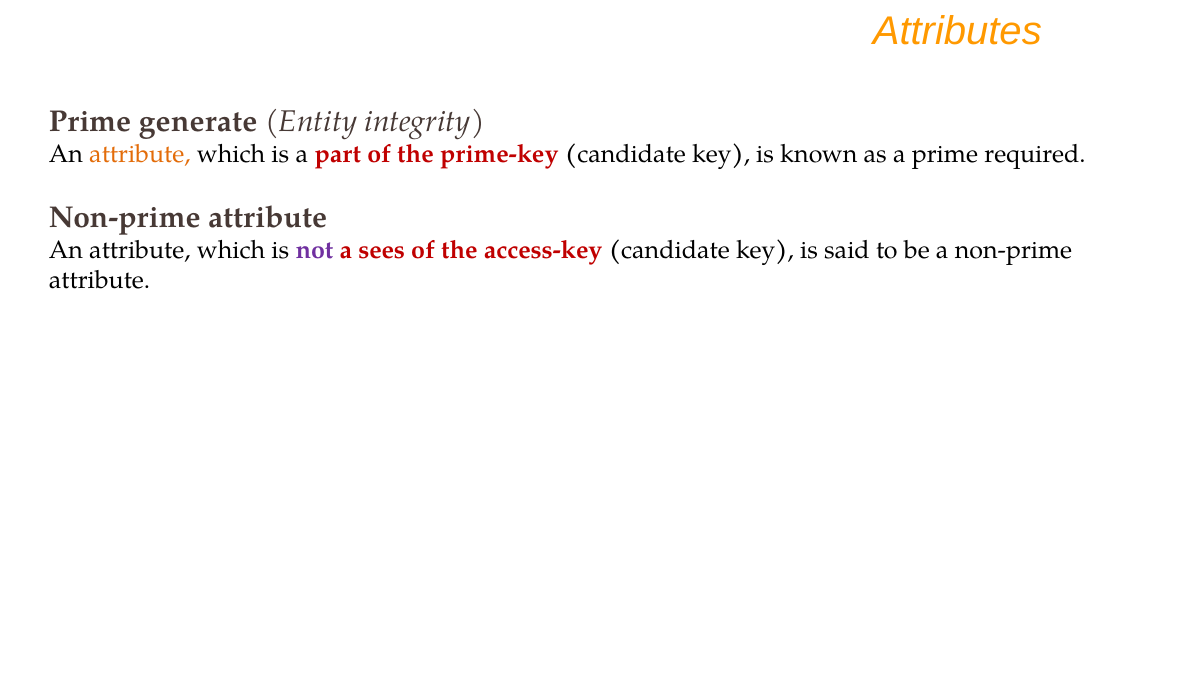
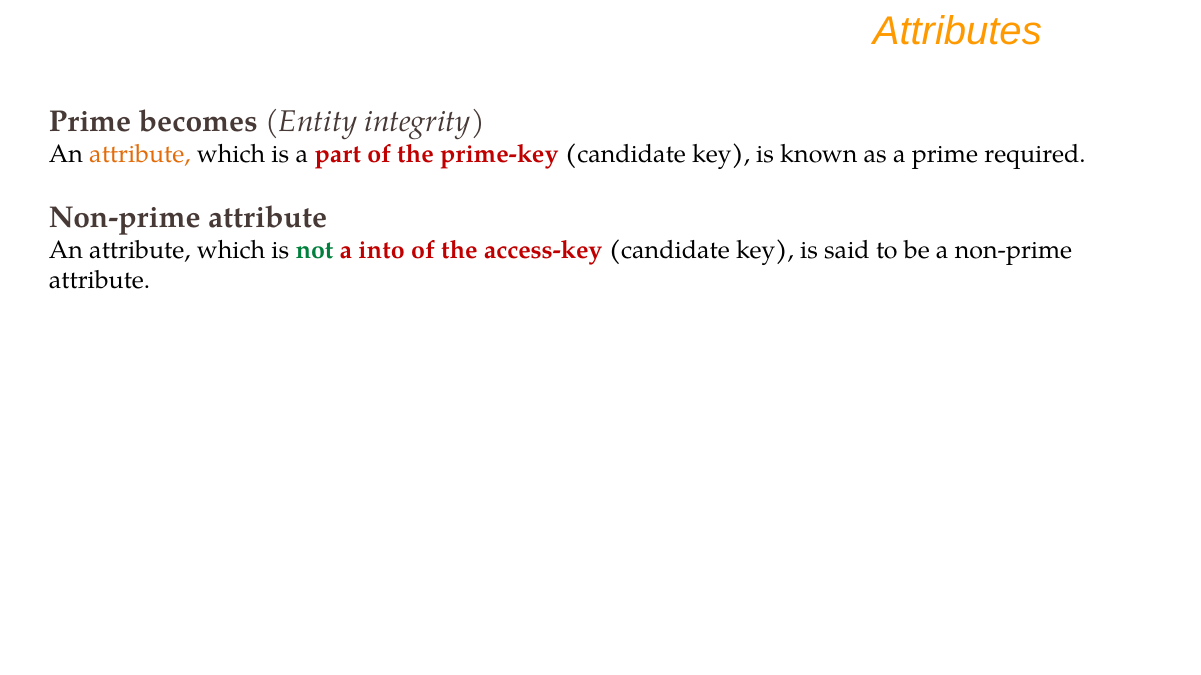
generate: generate -> becomes (198, 122)
not colour: purple -> green (315, 251)
sees: sees -> into (382, 251)
